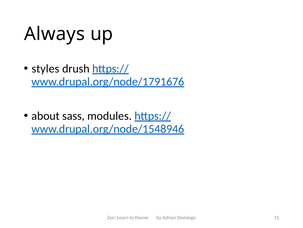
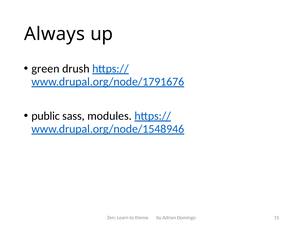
styles: styles -> green (45, 68)
about: about -> public (46, 116)
